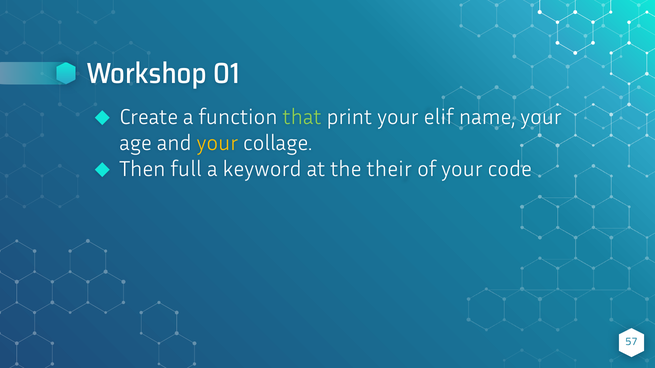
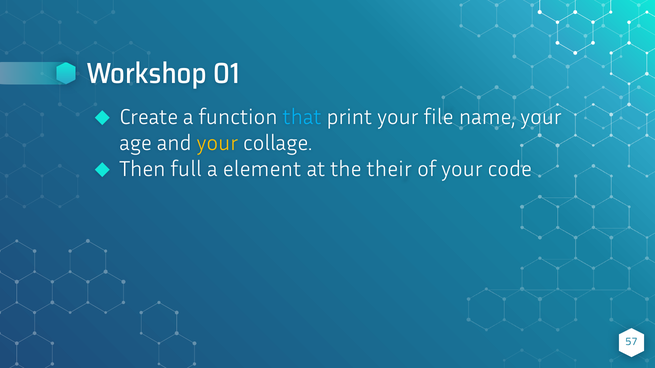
that colour: light green -> light blue (302, 117)
elif: elif -> file (439, 117)
keyword: keyword -> element (262, 169)
